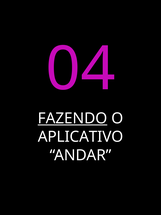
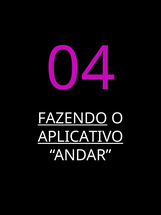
APLICATIVO underline: none -> present (81, 137)
